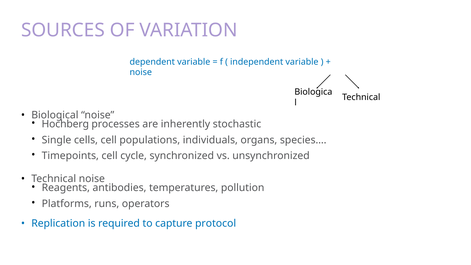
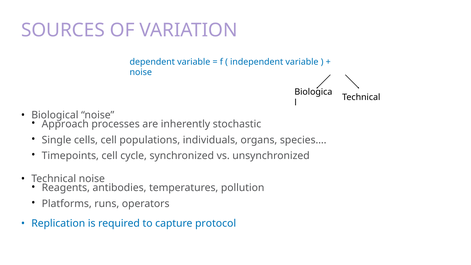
Hochberg: Hochberg -> Approach (65, 124)
